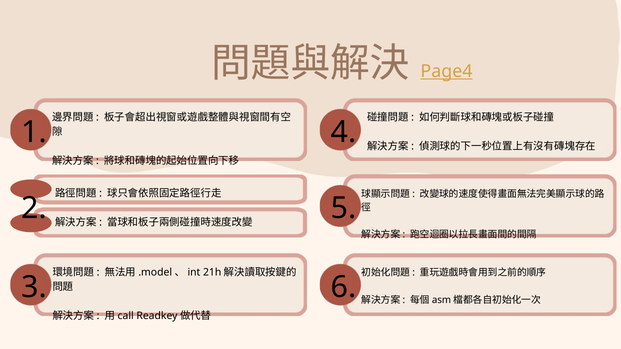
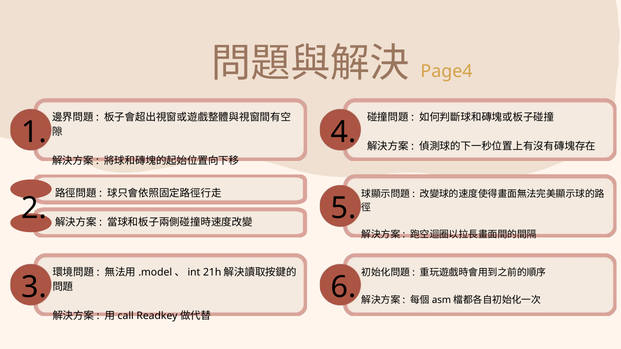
Page4 underline: present -> none (447, 71)
